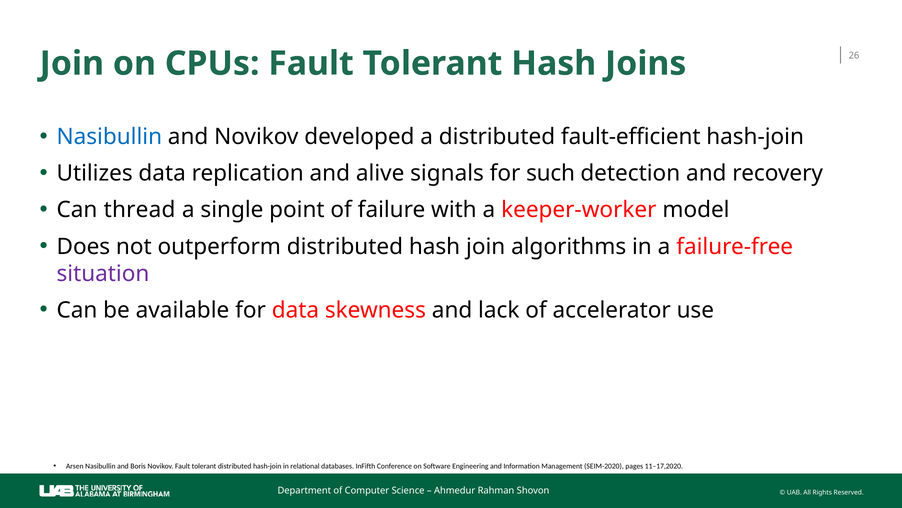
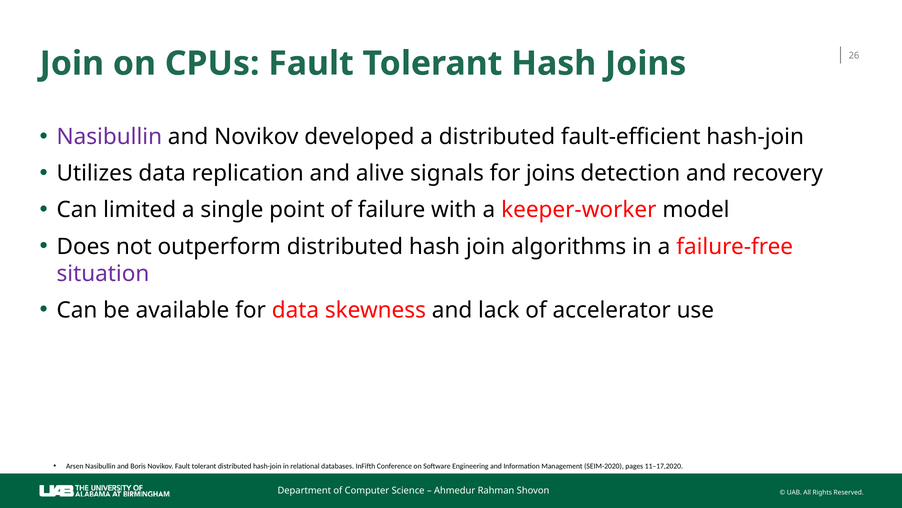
Nasibullin colour: blue -> purple (109, 137)
for such: such -> joins (551, 173)
thread: thread -> limited (140, 210)
